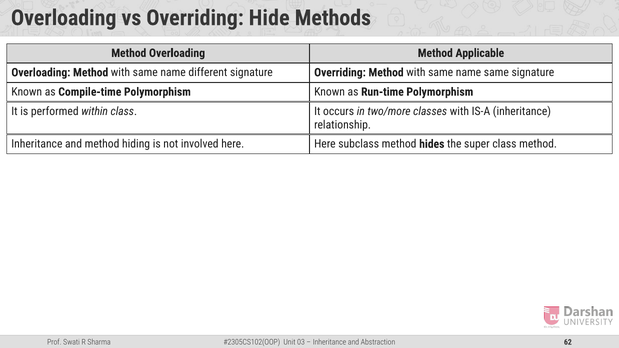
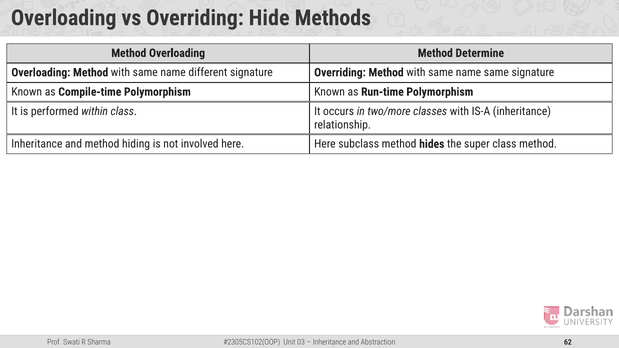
Applicable: Applicable -> Determine (480, 53)
